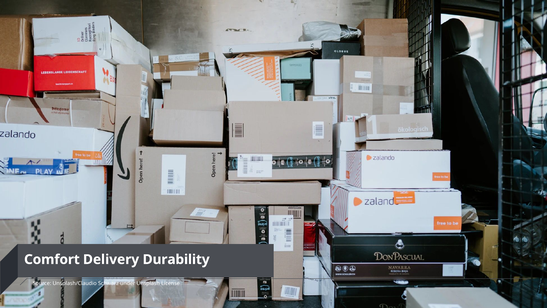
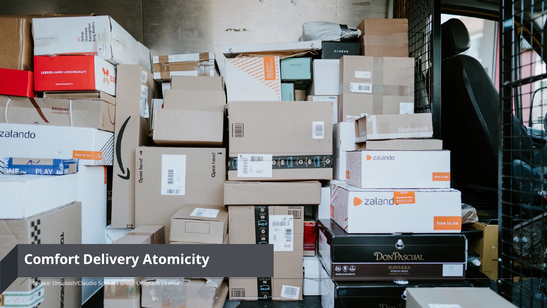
Durability: Durability -> Atomicity (176, 259)
